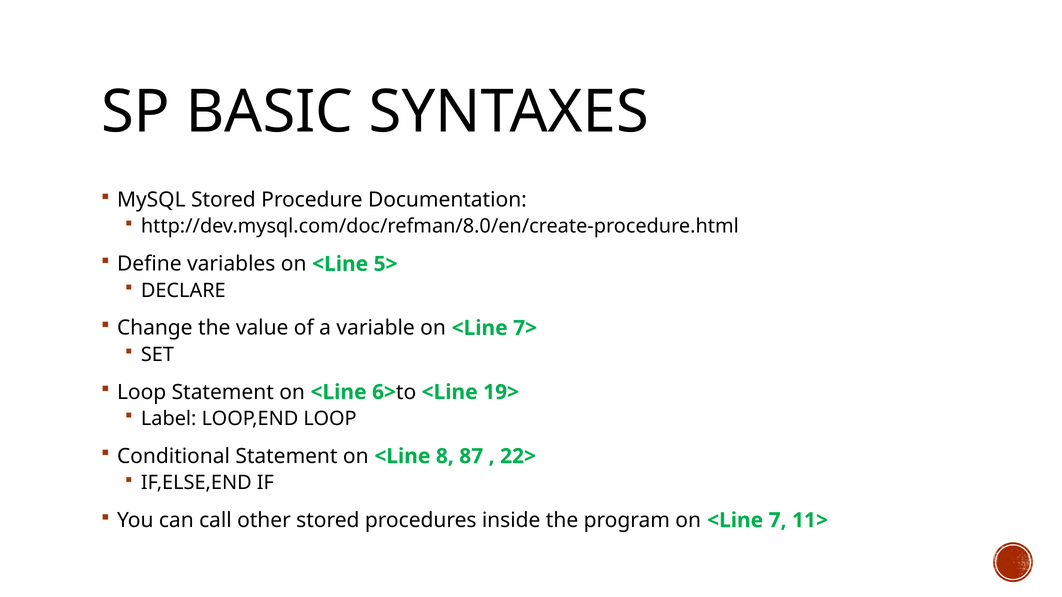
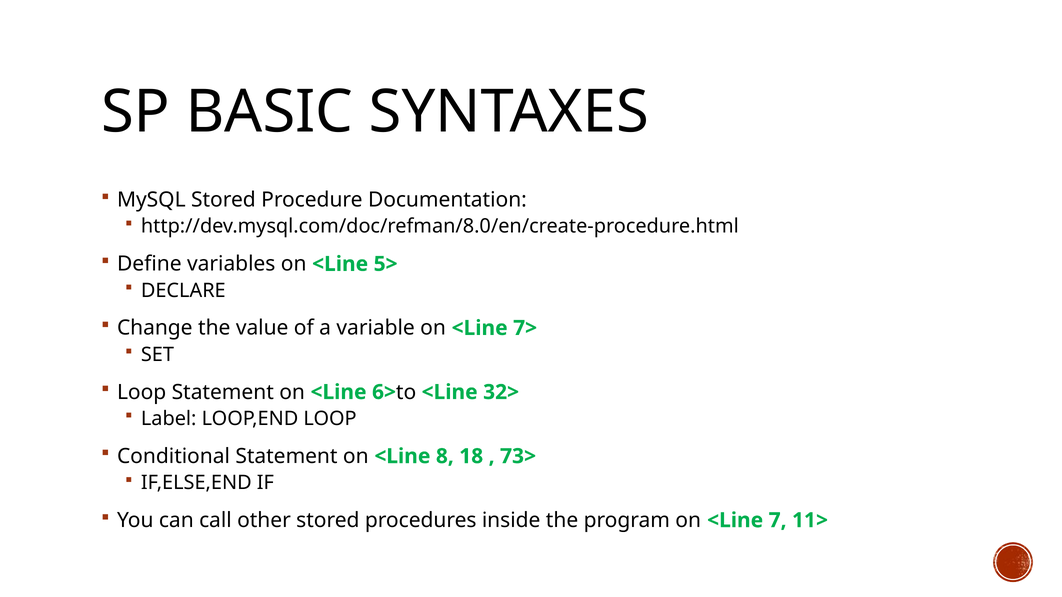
19>: 19> -> 32> (501, 392)
87: 87 -> 18 (471, 457)
22>: 22> -> 73> (518, 457)
